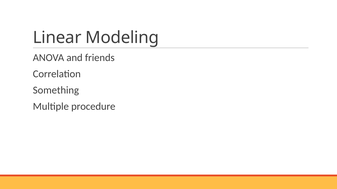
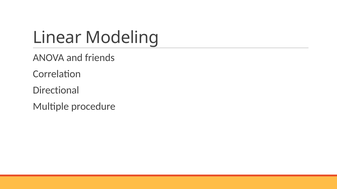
Something: Something -> Directional (56, 90)
